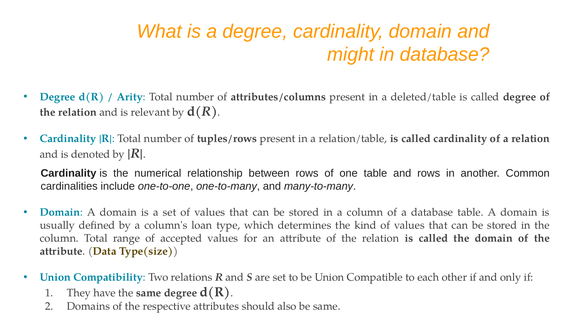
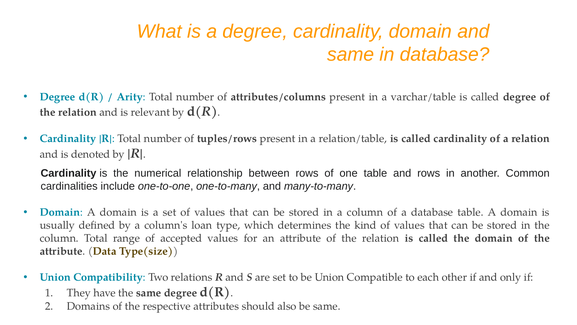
might: might -> same (351, 54)
deleted/table: deleted/table -> varchar/table (423, 97)
